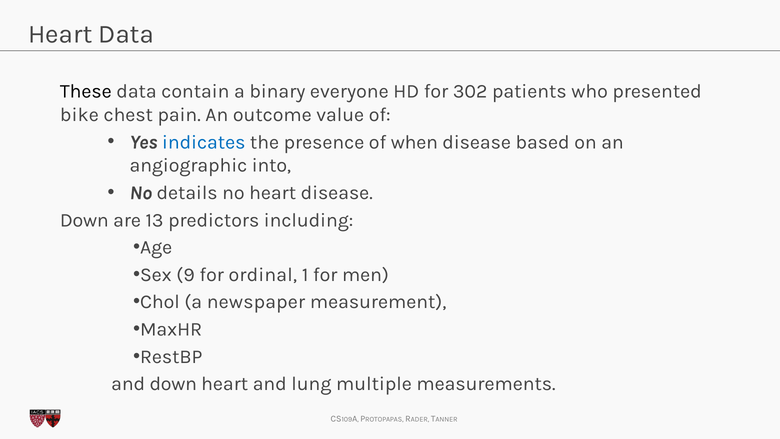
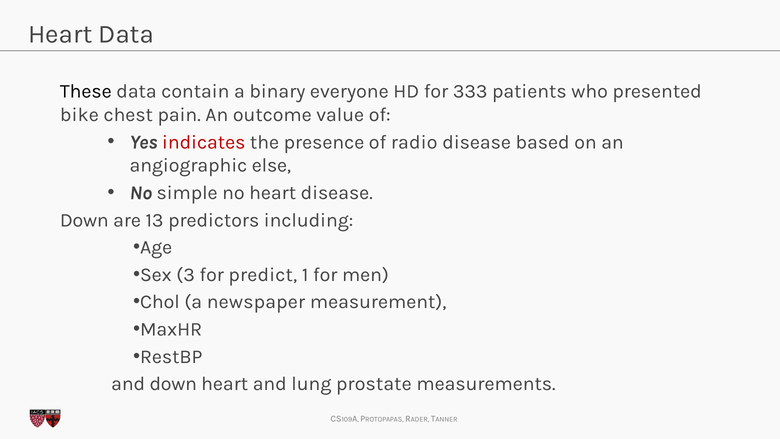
302: 302 -> 333 (470, 91)
indicates colour: blue -> red (204, 142)
when: when -> radio (414, 142)
into: into -> else (271, 165)
details: details -> simple (187, 193)
9: 9 -> 3 (186, 275)
ordinal: ordinal -> predict (263, 275)
multiple: multiple -> prostate (374, 384)
